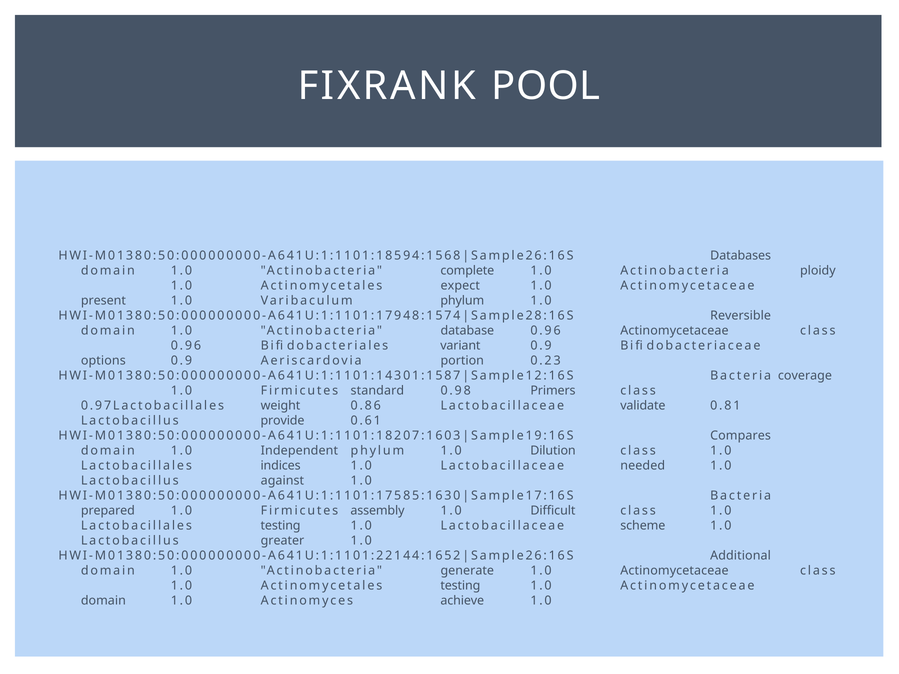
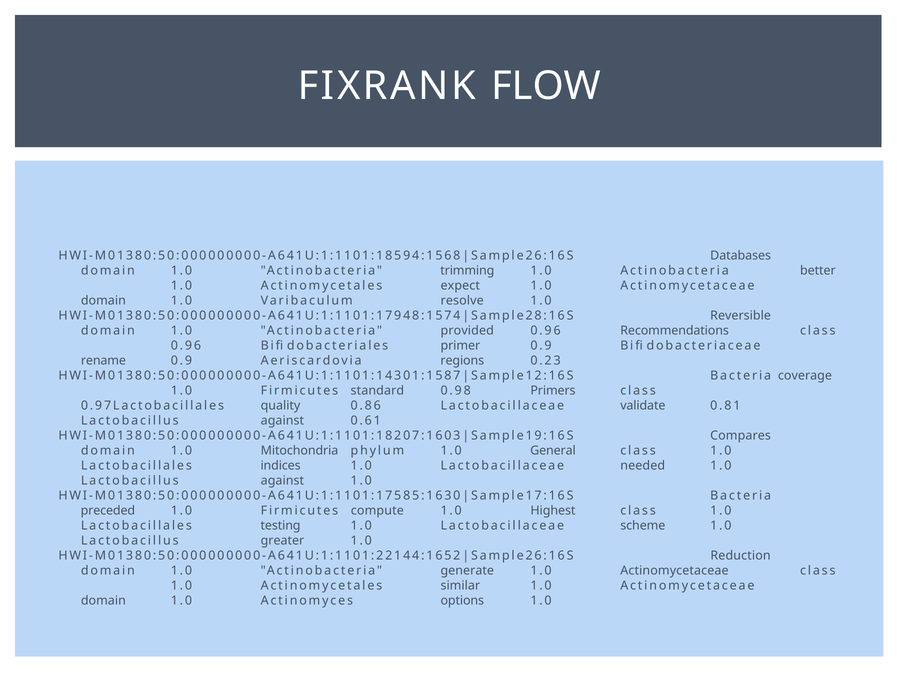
POOL: POOL -> FLOW (546, 86)
complete: complete -> trimming (467, 271)
ploidy: ploidy -> better (818, 271)
present: present -> domain (103, 301)
Varibaculum phylum: phylum -> resolve (462, 301)
database: database -> provided (467, 331)
0.96 Actinomycetaceae: Actinomycetaceae -> Recommendations (675, 331)
variant: variant -> primer (460, 346)
options: options -> rename (103, 361)
portion: portion -> regions (462, 361)
weight: weight -> quality (281, 406)
provide: provide -> against (282, 421)
Independent: Independent -> Mitochondria (300, 451)
Dilution: Dilution -> General (553, 451)
prepared: prepared -> preceded (108, 511)
assembly: assembly -> compute (377, 511)
Difficult: Difficult -> Highest (553, 511)
Additional: Additional -> Reduction (741, 556)
Actinomycetales testing: testing -> similar (460, 586)
achieve: achieve -> options (462, 601)
